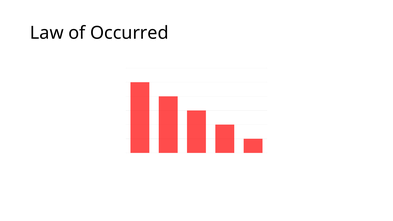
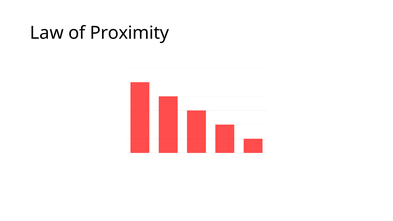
Occurred: Occurred -> Proximity (129, 33)
